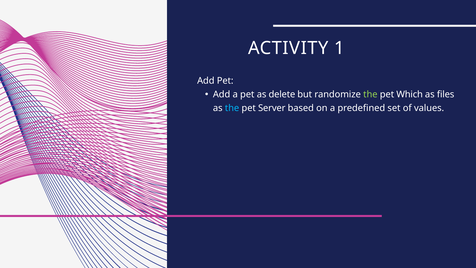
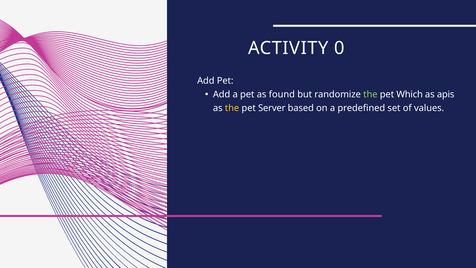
1: 1 -> 0 (339, 48)
delete: delete -> found (282, 94)
files: files -> apis (446, 94)
the colour: light blue -> yellow (232, 108)
